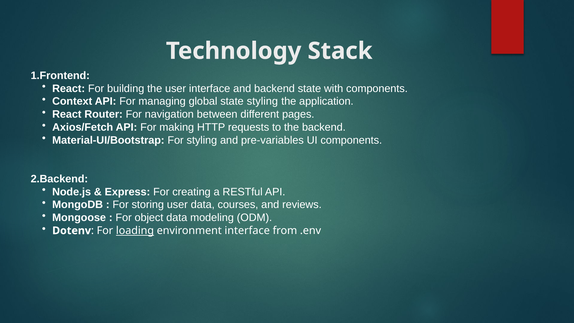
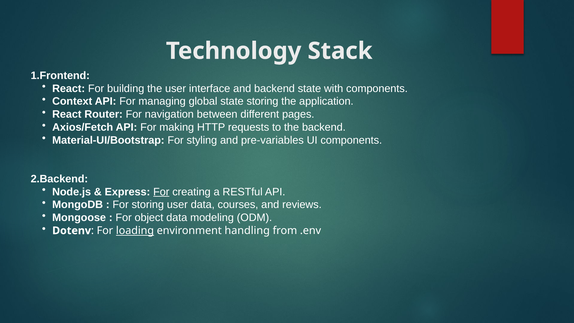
state styling: styling -> storing (262, 101)
For underline: none -> present (161, 192)
environment interface: interface -> handling (247, 231)
